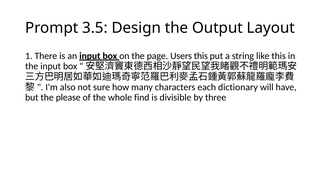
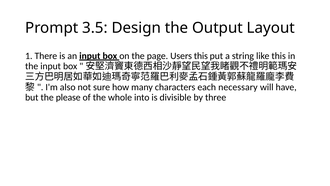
dictionary: dictionary -> necessary (238, 87)
find: find -> into (142, 97)
